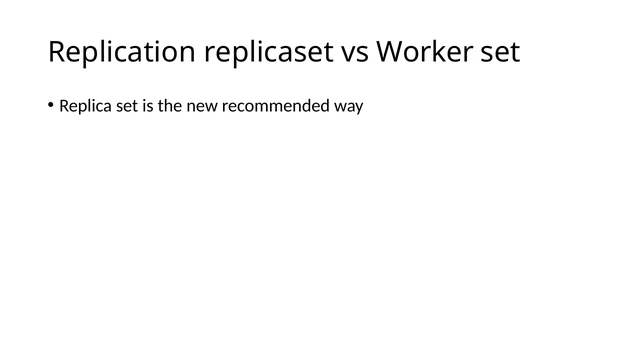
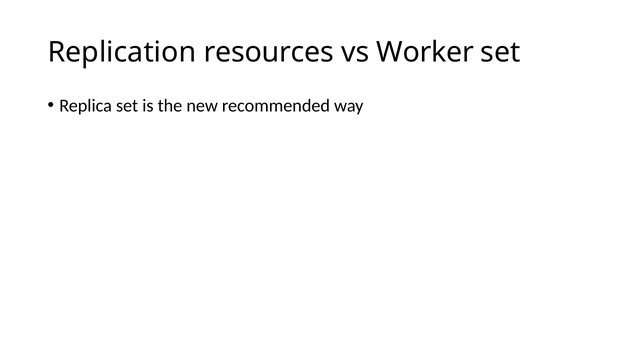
replicaset: replicaset -> resources (269, 52)
